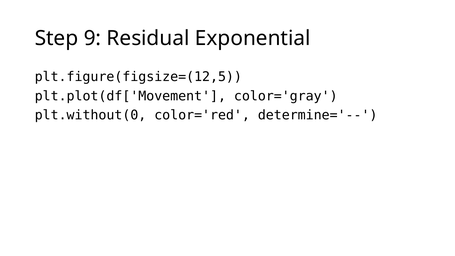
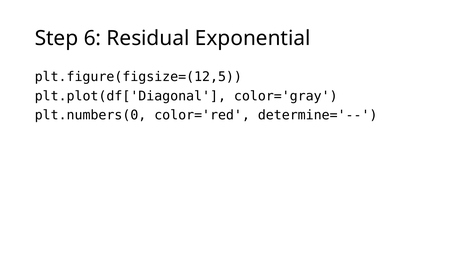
9: 9 -> 6 (92, 38)
plt.plot(df['Movement: plt.plot(df['Movement -> plt.plot(df['Diagonal (130, 96)
plt.without(0: plt.without(0 -> plt.numbers(0 (90, 115)
